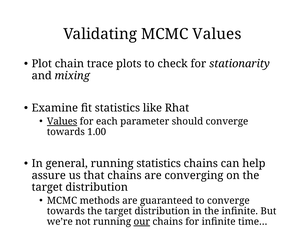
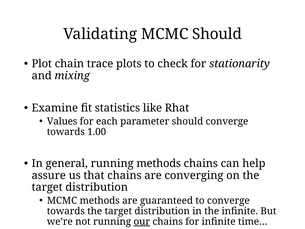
MCMC Values: Values -> Should (217, 34)
Values underline: present -> none (62, 121)
running statistics: statistics -> methods (159, 163)
